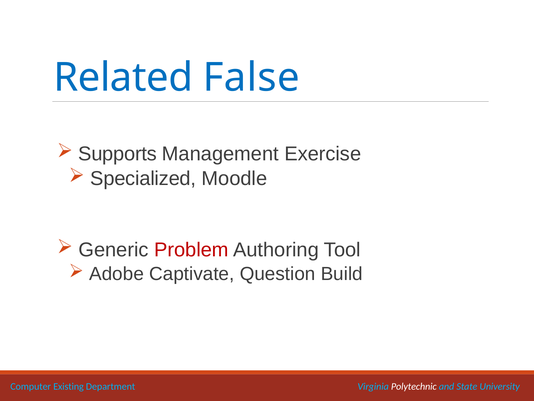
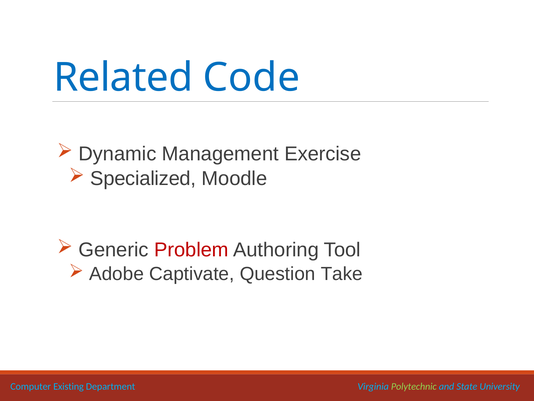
False: False -> Code (251, 77)
Supports: Supports -> Dynamic (117, 154)
Build: Build -> Take (342, 274)
Polytechnic colour: white -> light green (414, 386)
